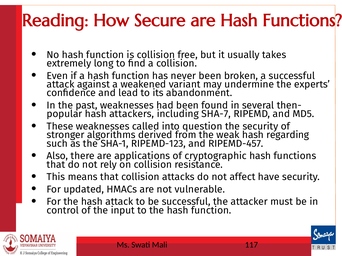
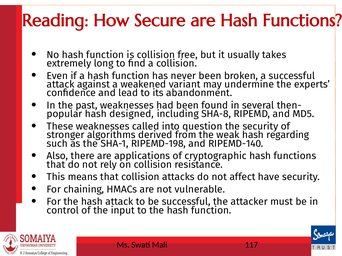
attackers: attackers -> designed (132, 114)
SHA-7: SHA-7 -> SHA-8 (216, 114)
RIPEMD-123: RIPEMD-123 -> RIPEMD-198 (158, 144)
RIPEMD-457: RIPEMD-457 -> RIPEMD-140 (236, 144)
updated: updated -> chaining (84, 190)
